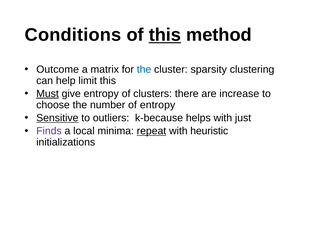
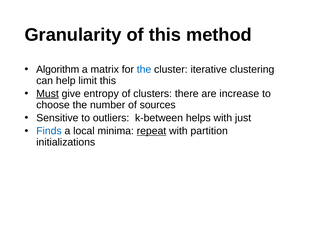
Conditions: Conditions -> Granularity (73, 35)
this underline: present -> none (165, 35)
Outcome: Outcome -> Algorithm (58, 69)
sparsity: sparsity -> iterative (209, 69)
of entropy: entropy -> sources (158, 105)
Sensitive underline: present -> none (57, 118)
k-because: k-because -> k-between (159, 118)
Finds colour: purple -> blue (49, 131)
heuristic: heuristic -> partition (209, 131)
